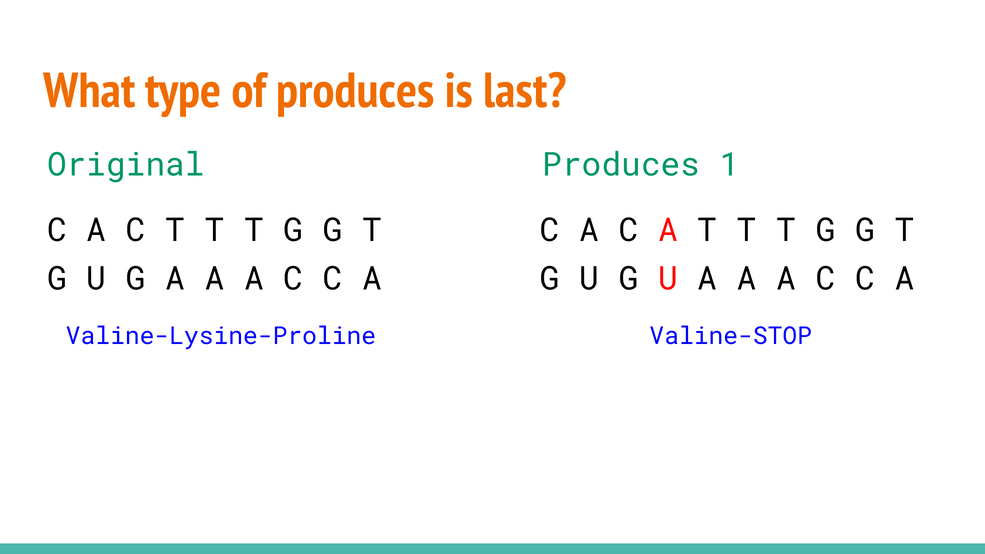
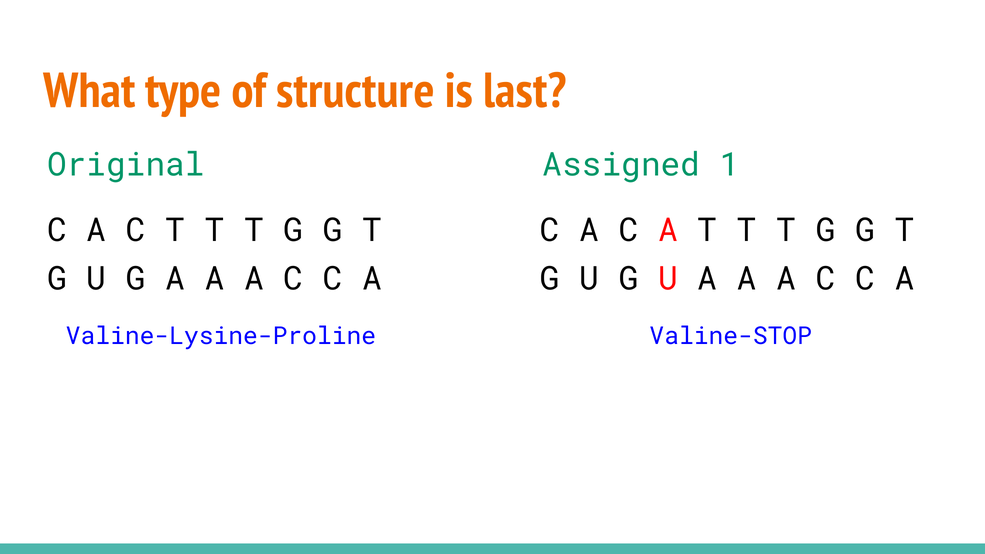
of produces: produces -> structure (355, 91)
Original Produces: Produces -> Assigned (621, 165)
